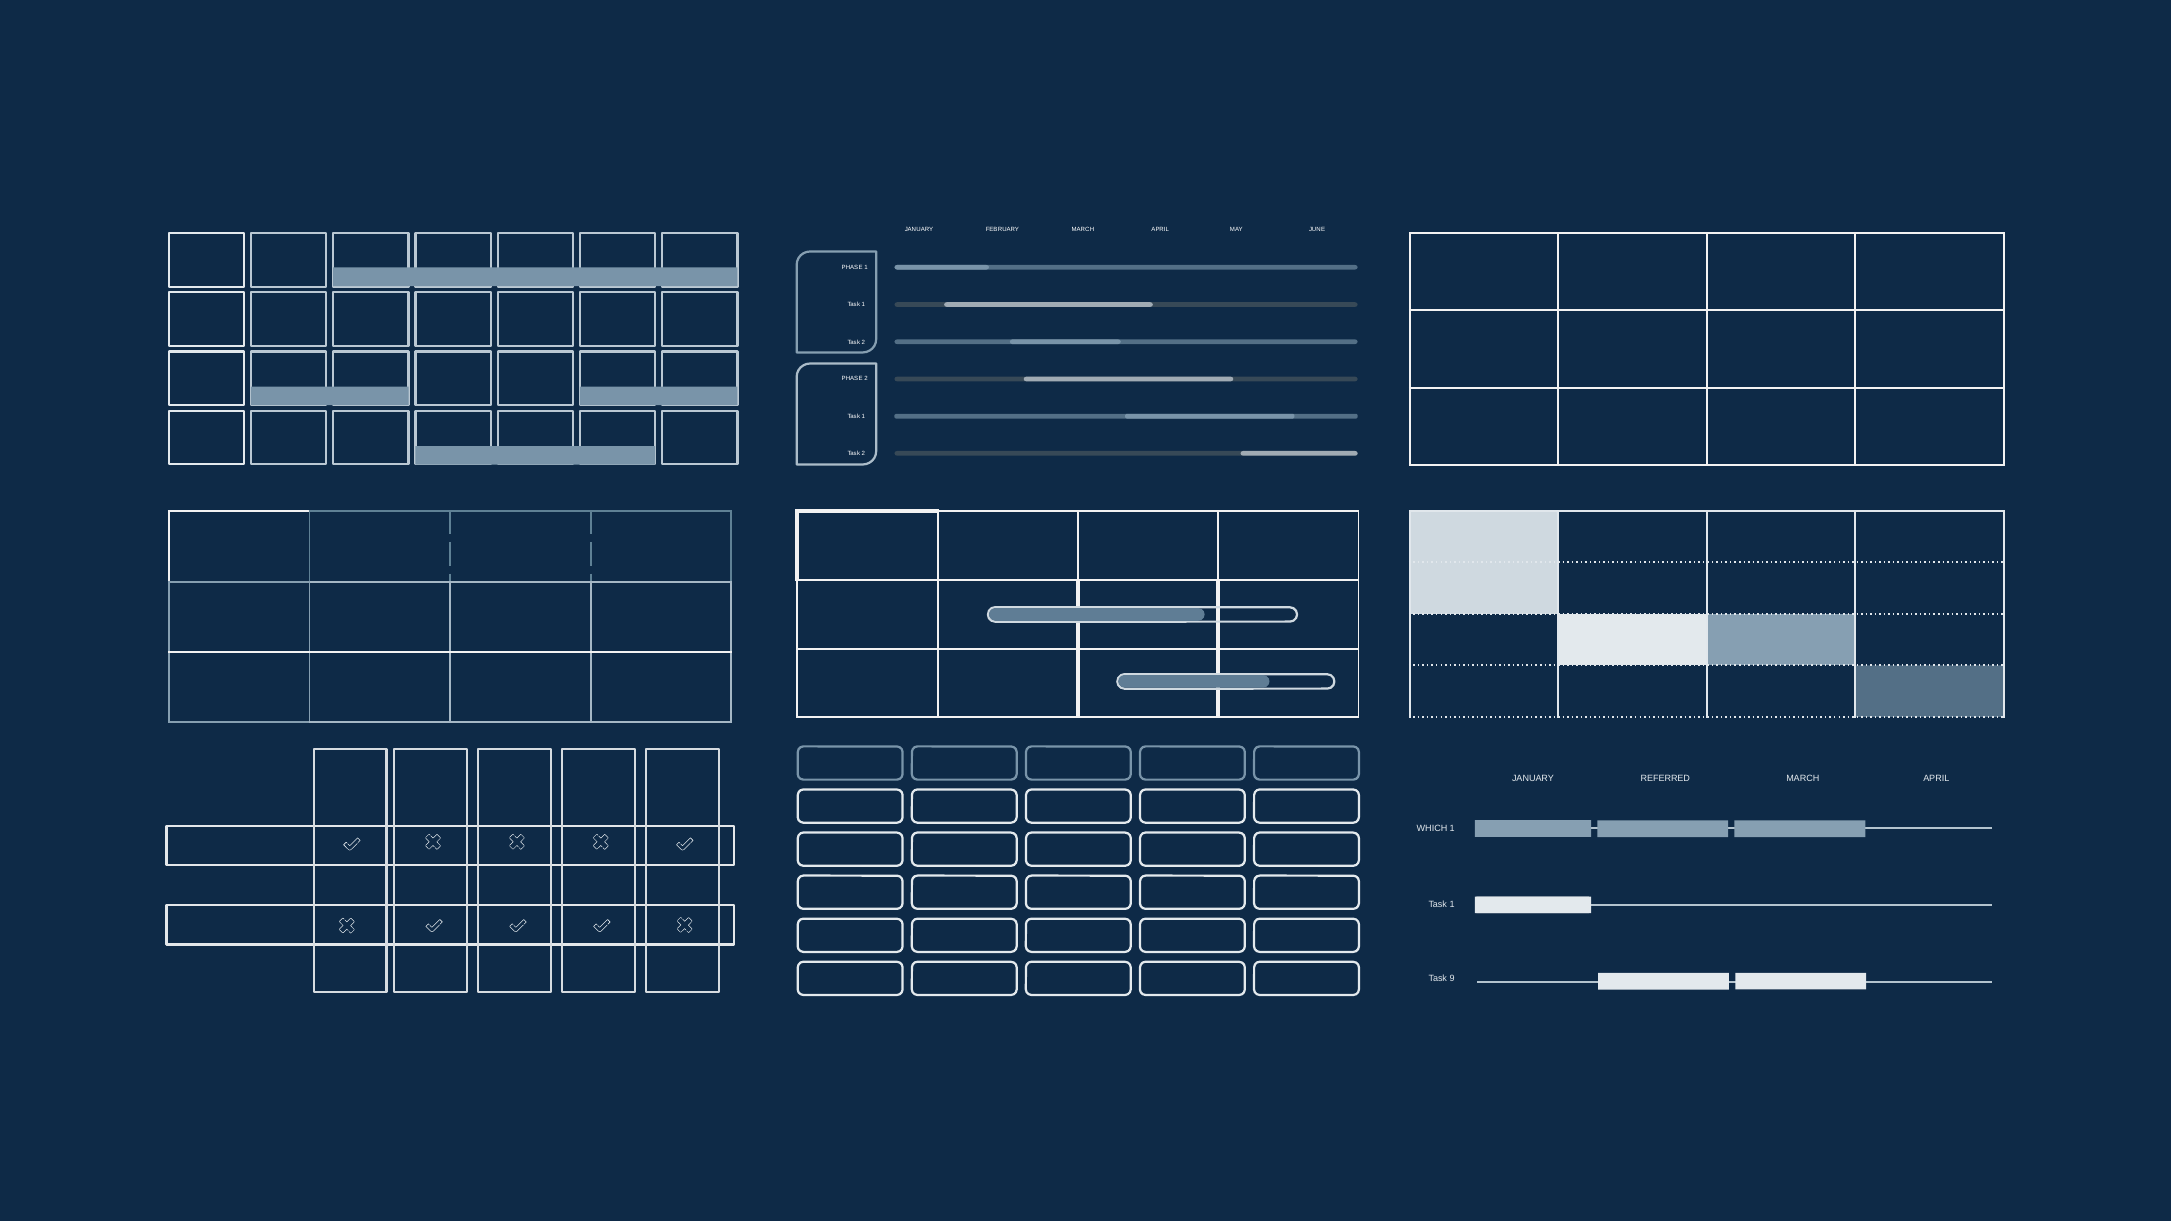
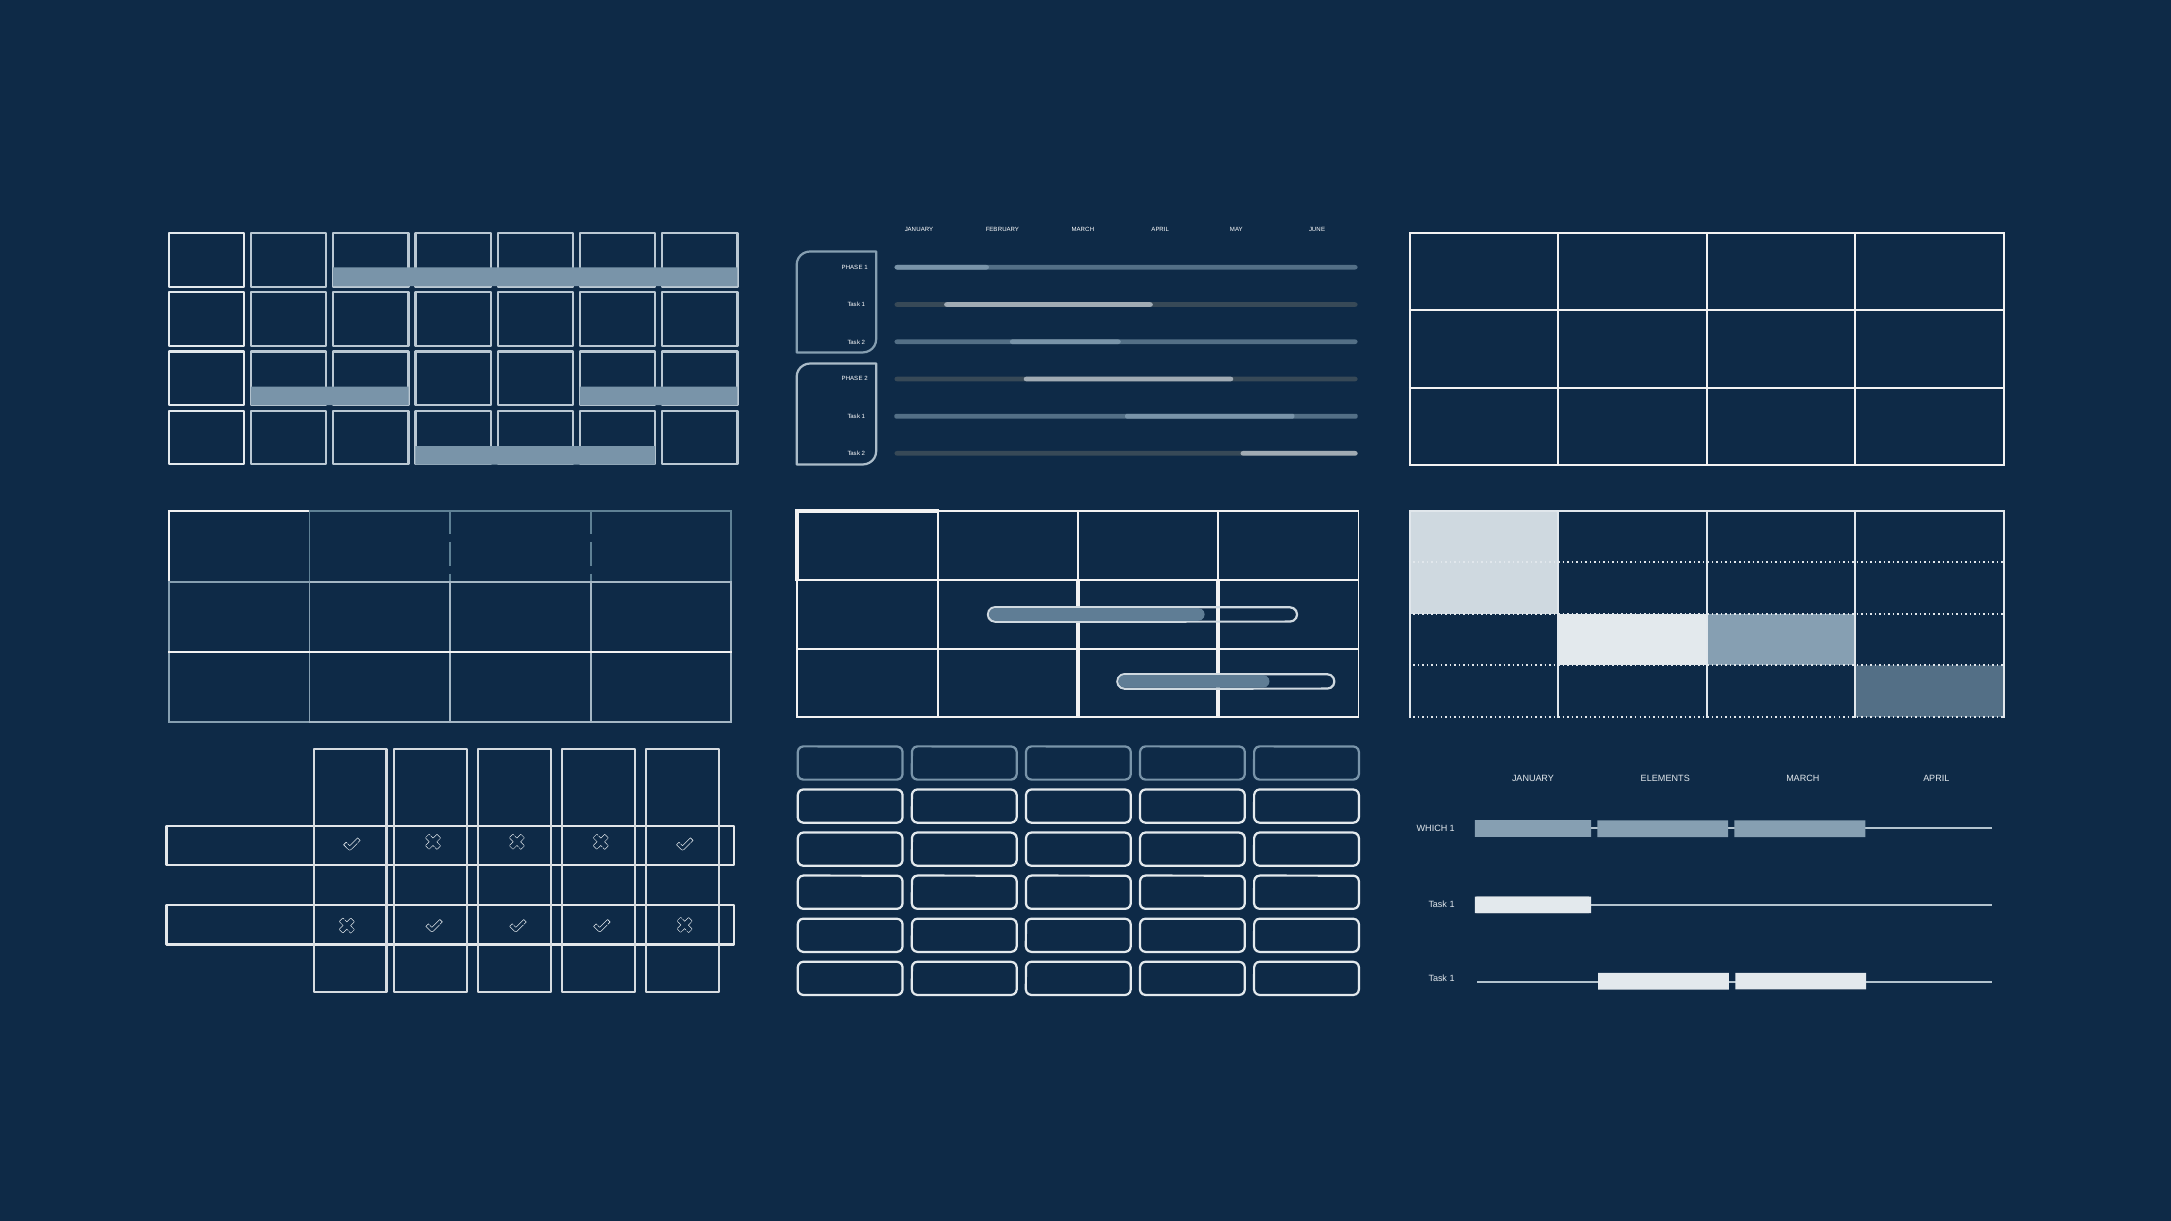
REFERRED: REFERRED -> ELEMENTS (1665, 779)
9: 9 -> 1 (1452, 979)
